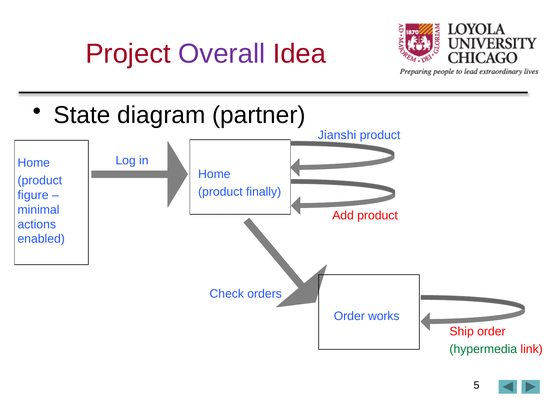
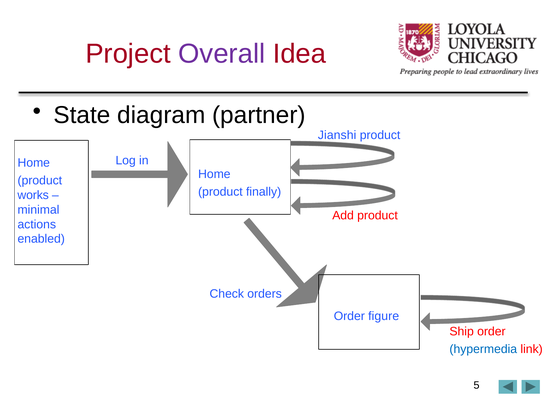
figure: figure -> works (33, 195)
works: works -> figure (384, 316)
hypermedia colour: green -> blue (483, 349)
